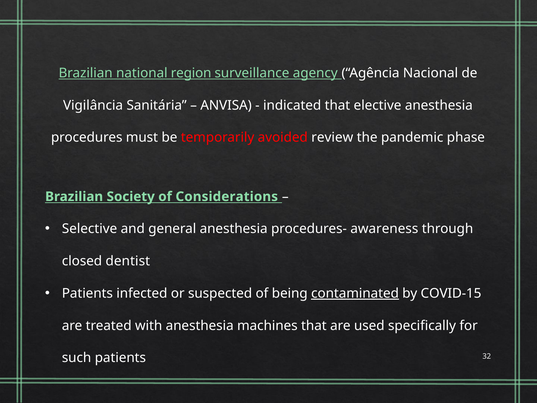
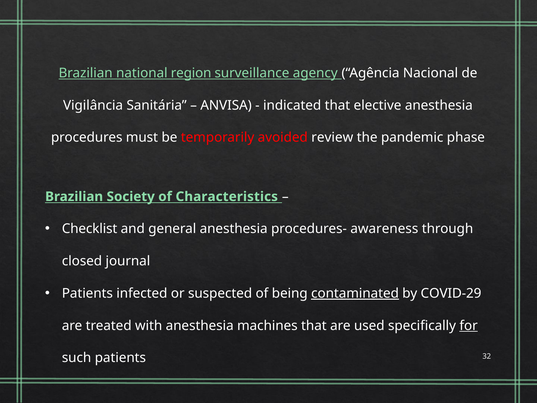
Considerations: Considerations -> Characteristics (227, 197)
Selective: Selective -> Checklist (90, 229)
dentist: dentist -> journal (128, 261)
COVID-15: COVID-15 -> COVID-29 (451, 293)
for underline: none -> present (469, 325)
